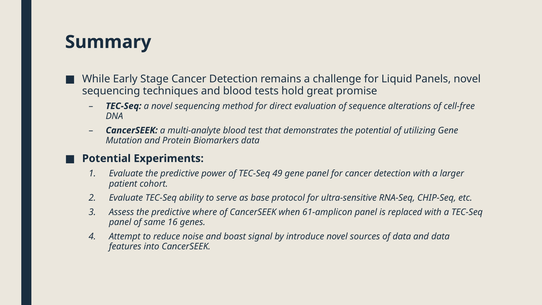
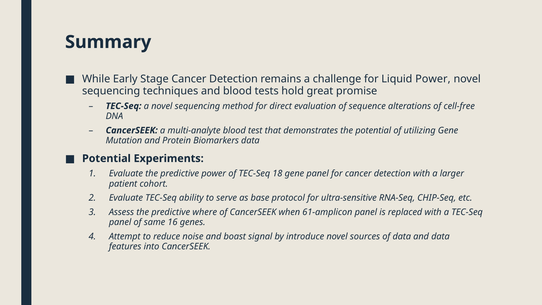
Liquid Panels: Panels -> Power (433, 79)
49: 49 -> 18 (277, 174)
